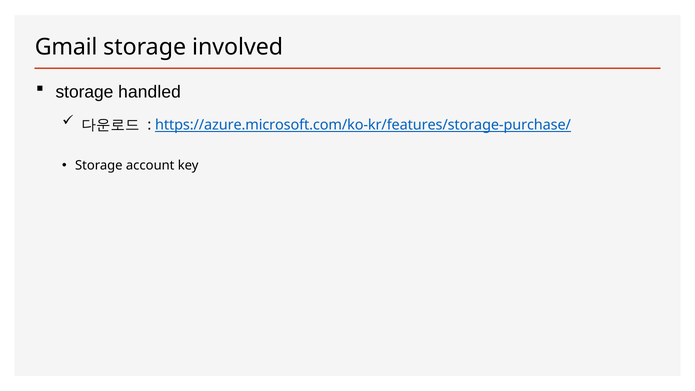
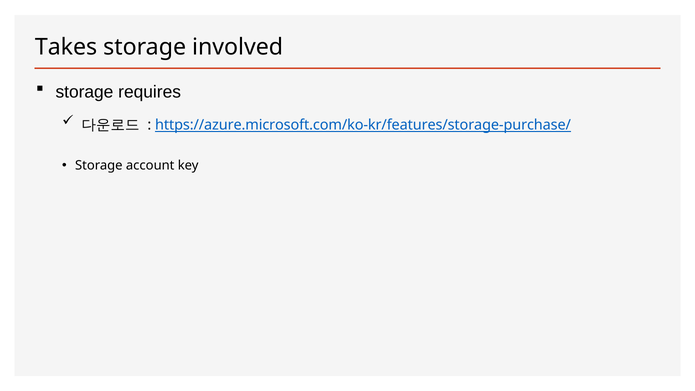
Gmail: Gmail -> Takes (66, 47)
handled: handled -> requires (150, 92)
